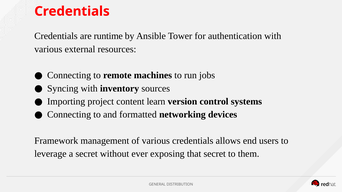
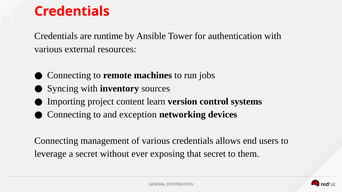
formatted: formatted -> exception (138, 115)
Framework: Framework -> Connecting (56, 141)
